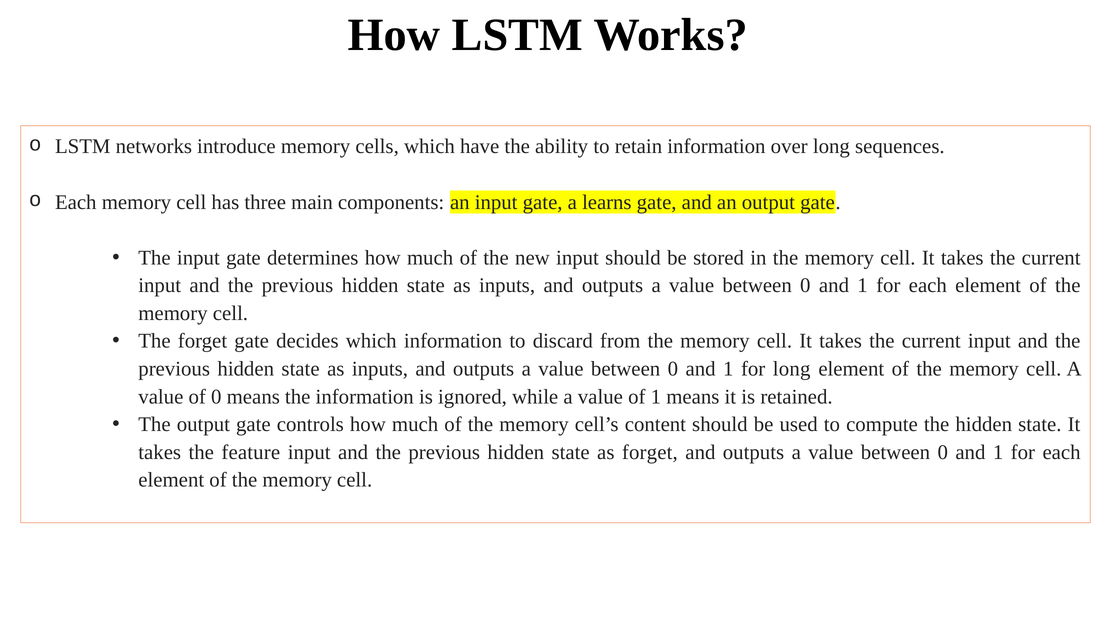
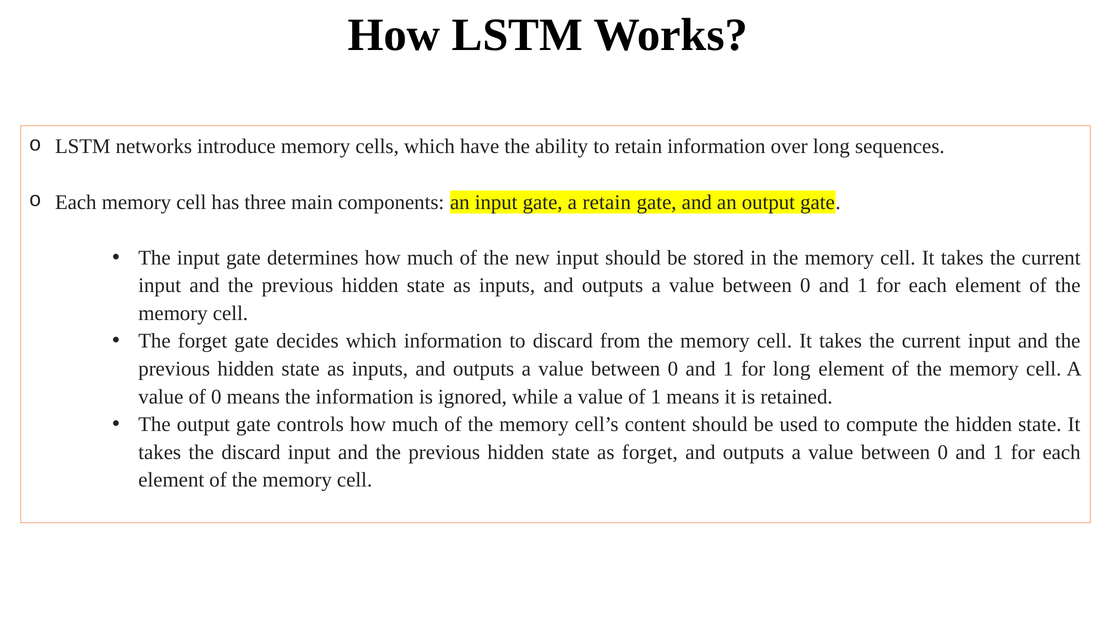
a learns: learns -> retain (607, 202)
the feature: feature -> discard (251, 452)
